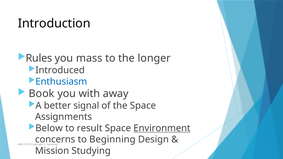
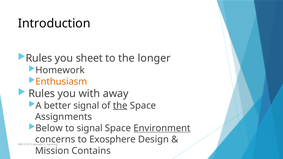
mass: mass -> sheet (89, 58)
Introduced: Introduced -> Homework (60, 70)
Enthusiasm colour: blue -> orange (61, 82)
Book: Book -> Rules (42, 94)
the underline: none -> present (120, 106)
to result: result -> signal (90, 128)
Beginning: Beginning -> Exosphere (112, 140)
Studying: Studying -> Contains (91, 151)
